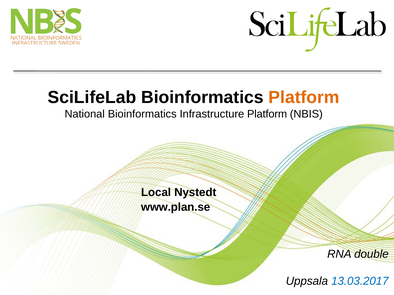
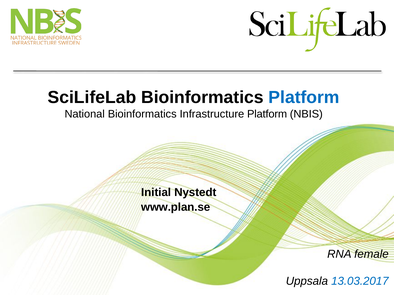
Platform colour: orange -> blue (304, 97)
Local: Local -> Initial (156, 193)
double: double -> female (371, 255)
